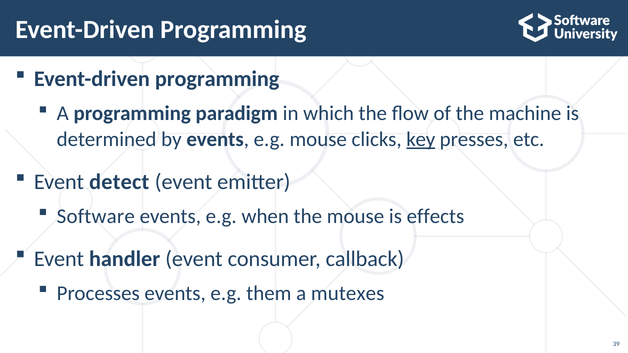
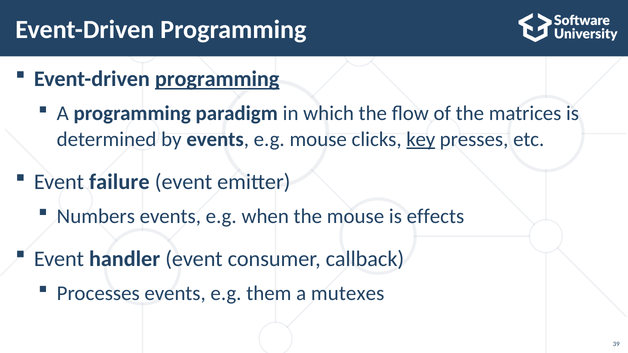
programming underline: none -> present (217, 79)
machine: machine -> matrices (525, 114)
detect: detect -> failure (119, 182)
Software: Software -> Numbers (96, 216)
